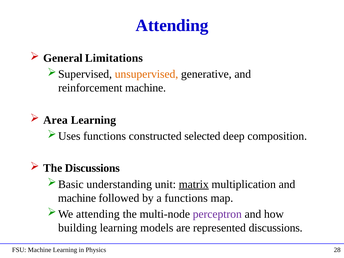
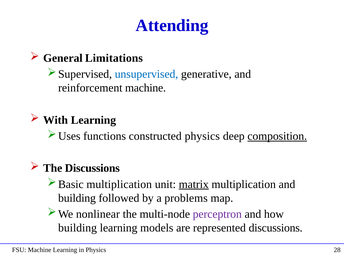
unsupervised colour: orange -> blue (147, 74)
Area: Area -> With (56, 120)
constructed selected: selected -> physics (202, 136)
composition underline: none -> present (277, 136)
understanding: understanding -> multiplication (119, 184)
machine: machine -> building (77, 198)
a functions: functions -> problems (186, 198)
attending: attending -> nonlinear (98, 214)
